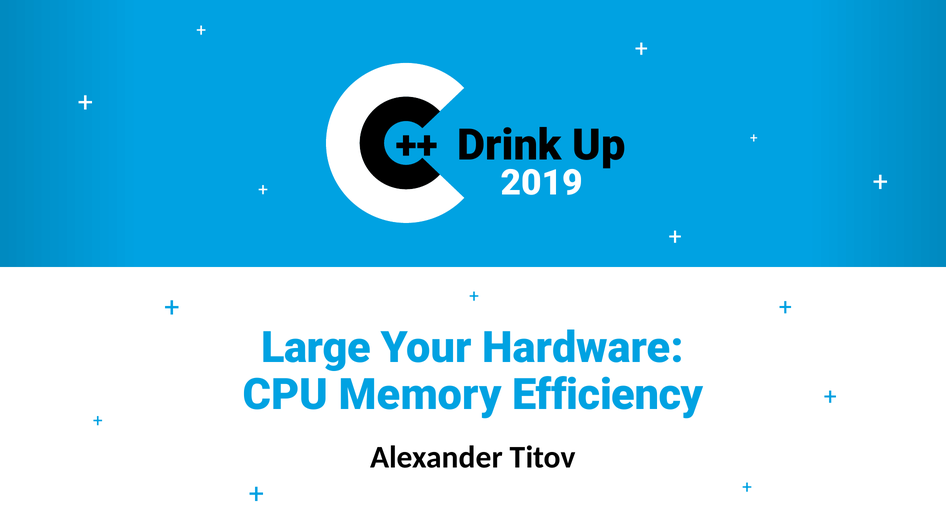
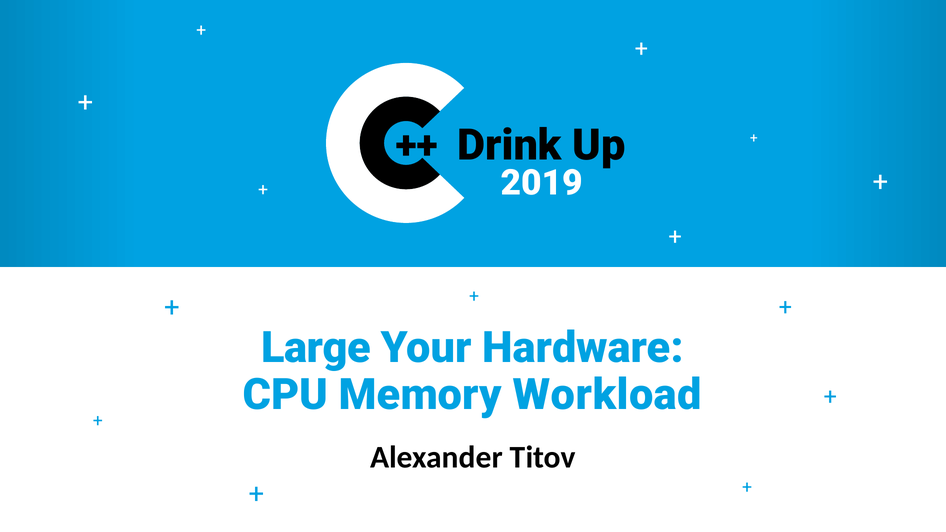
Efficiency: Efficiency -> Workload (607, 395)
